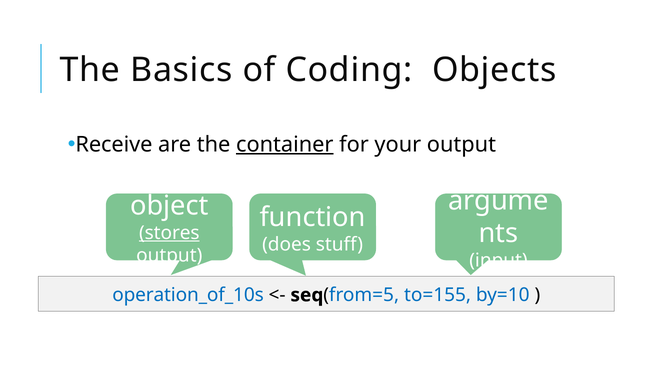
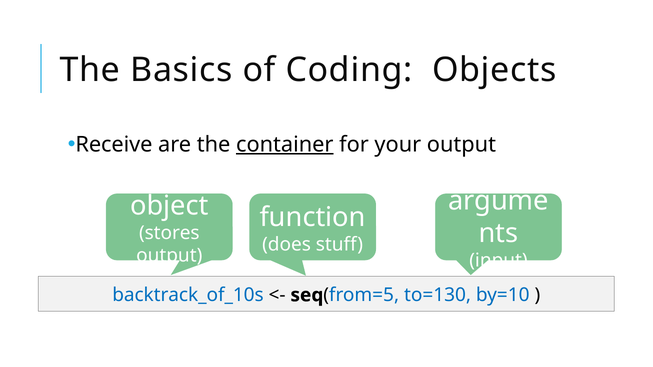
stores underline: present -> none (169, 233)
operation_of_10s: operation_of_10s -> backtrack_of_10s (188, 295)
to=155: to=155 -> to=130 (438, 295)
